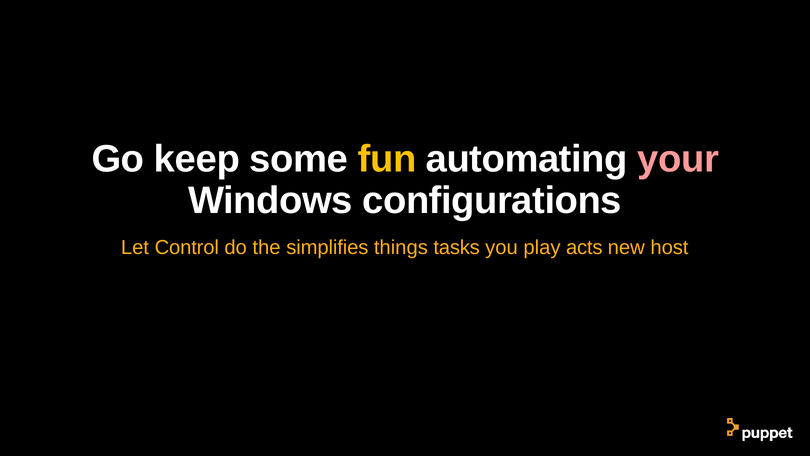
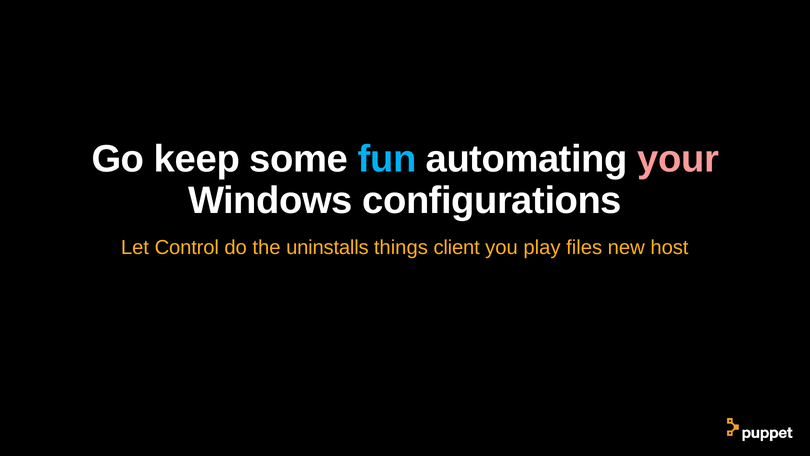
fun colour: yellow -> light blue (387, 159)
simplifies: simplifies -> uninstalls (327, 247)
tasks: tasks -> client (457, 247)
acts: acts -> files (584, 247)
